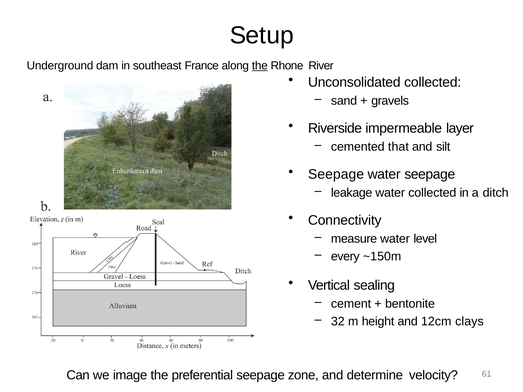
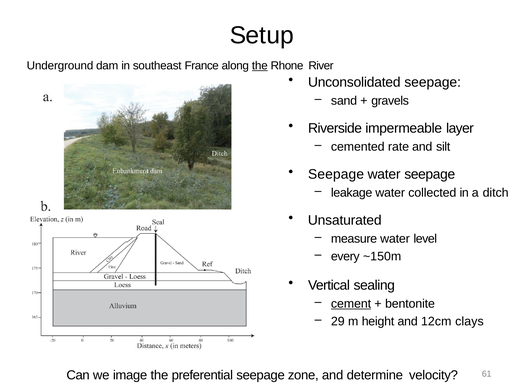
Unconsolidated collected: collected -> seepage (433, 82)
that: that -> rate (399, 147)
Connectivity: Connectivity -> Unsaturated (345, 220)
cement underline: none -> present (351, 304)
32: 32 -> 29 (338, 322)
